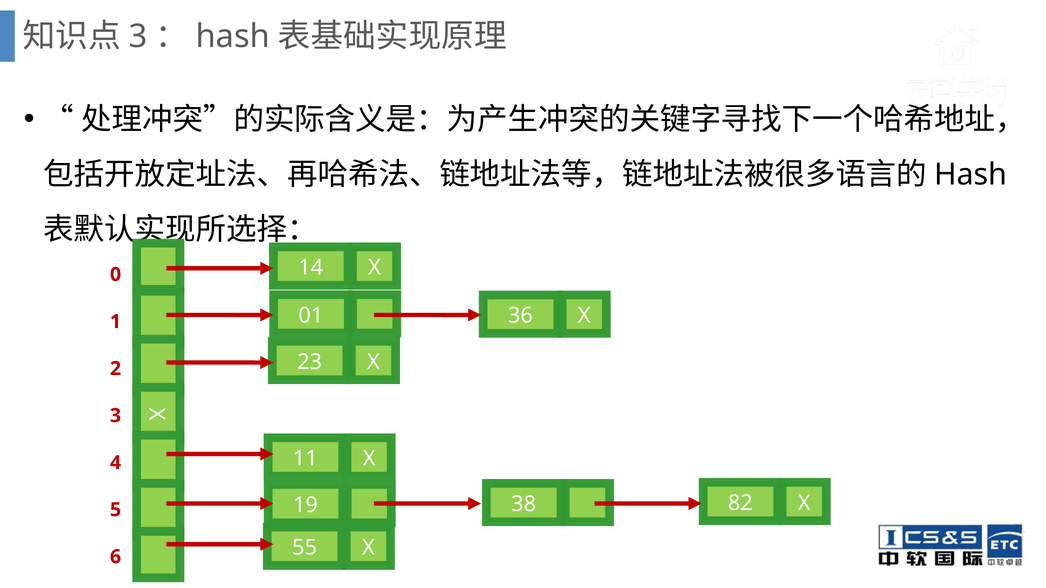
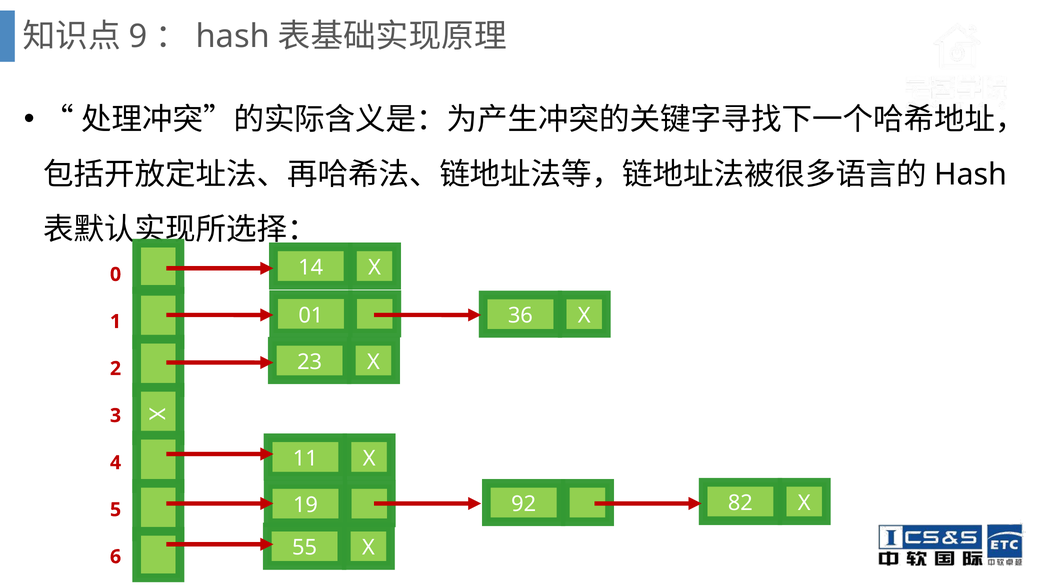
3: 3 -> 9 (138, 36)
38: 38 -> 92 (524, 504)
